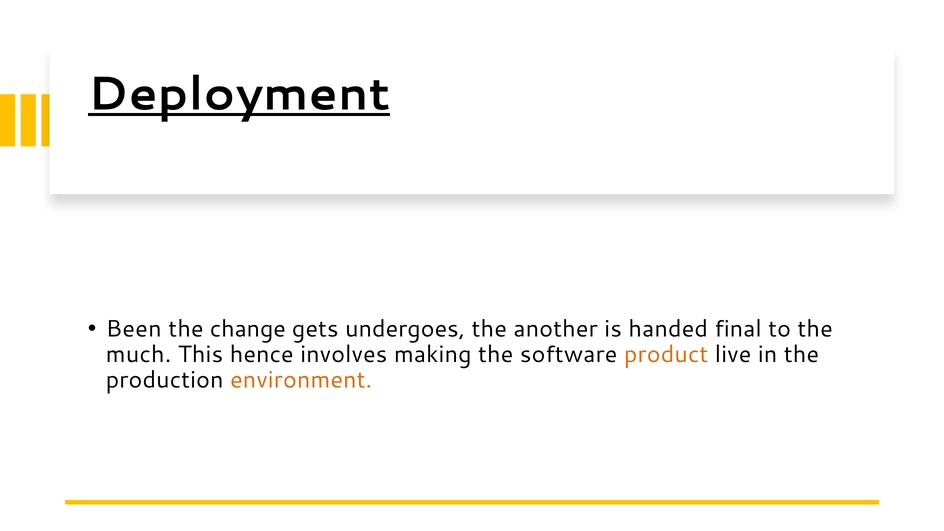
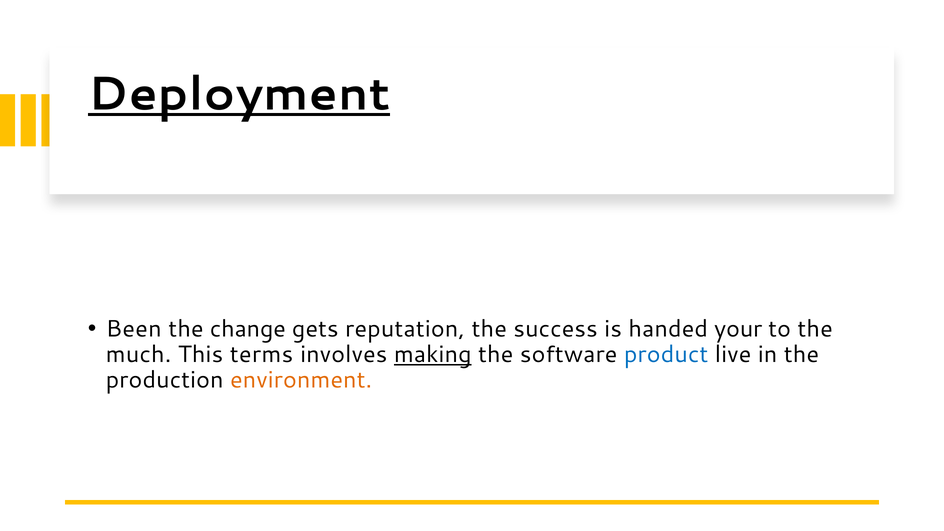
undergoes: undergoes -> reputation (405, 329)
another: another -> success (556, 329)
final: final -> your (738, 329)
hence: hence -> terms (262, 354)
making underline: none -> present (433, 354)
product colour: orange -> blue (666, 354)
